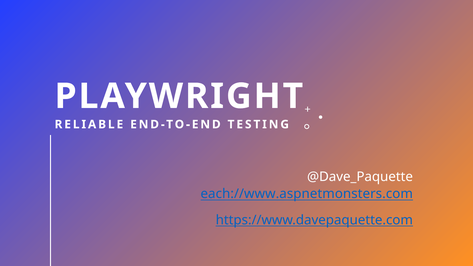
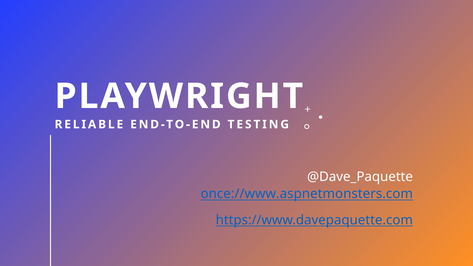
each://www.aspnetmonsters.com: each://www.aspnetmonsters.com -> once://www.aspnetmonsters.com (307, 194)
